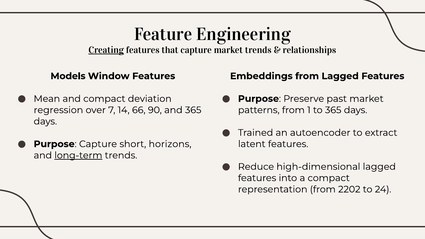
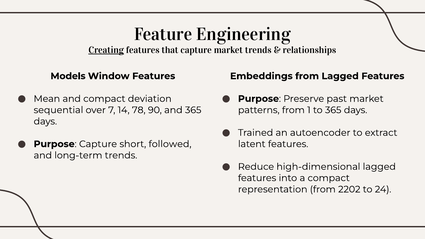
regression: regression -> sequential (58, 110)
66: 66 -> 78 (139, 110)
horizons: horizons -> followed (170, 144)
long-term underline: present -> none (78, 155)
